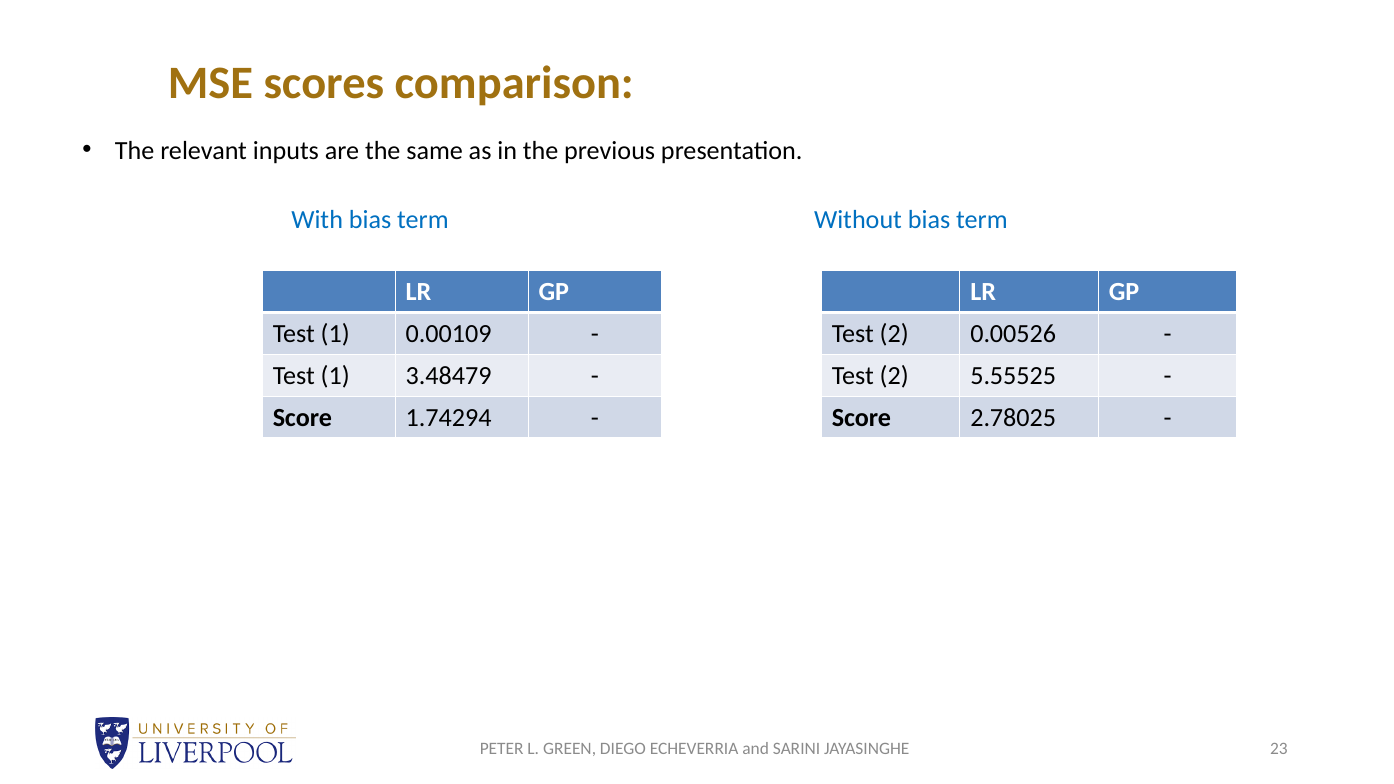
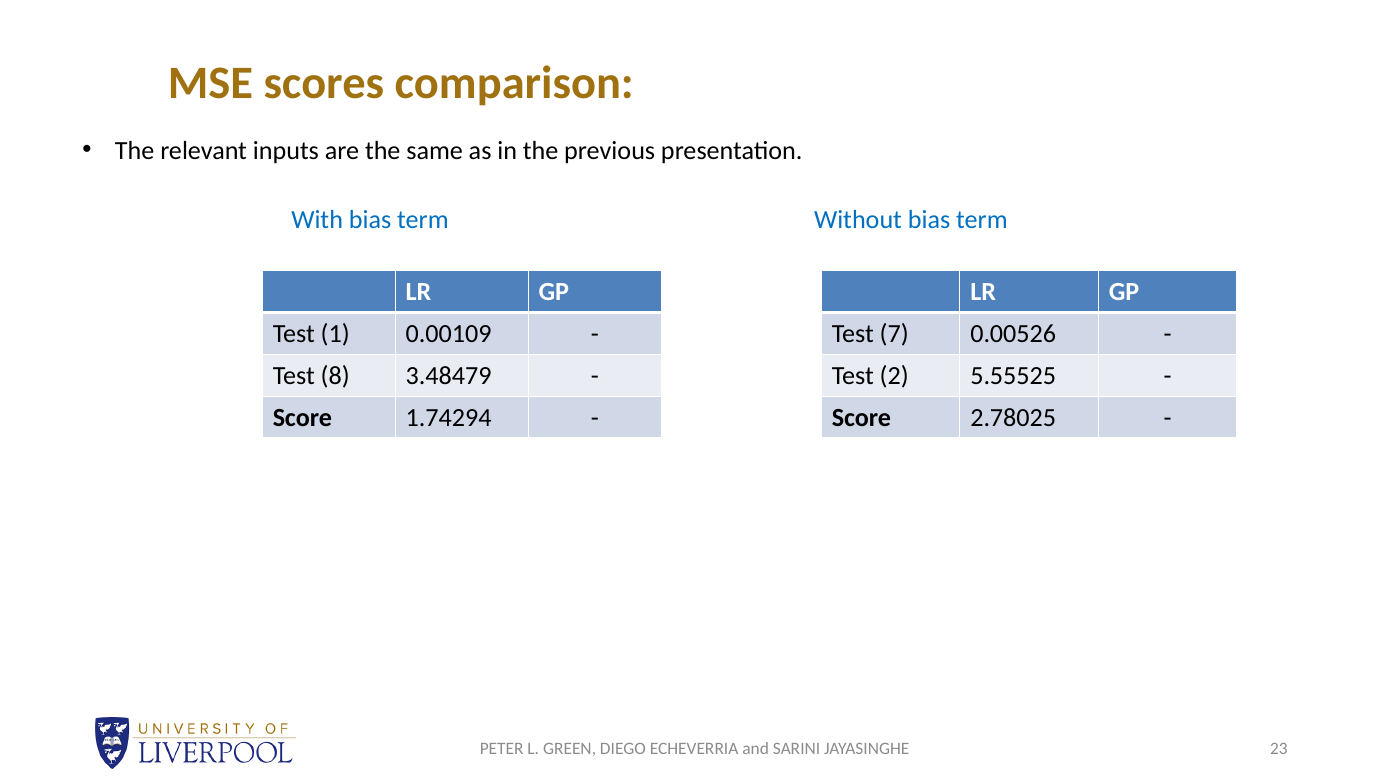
2: 2 -> 7 (894, 334)
1: 1 -> 8 (335, 376)
